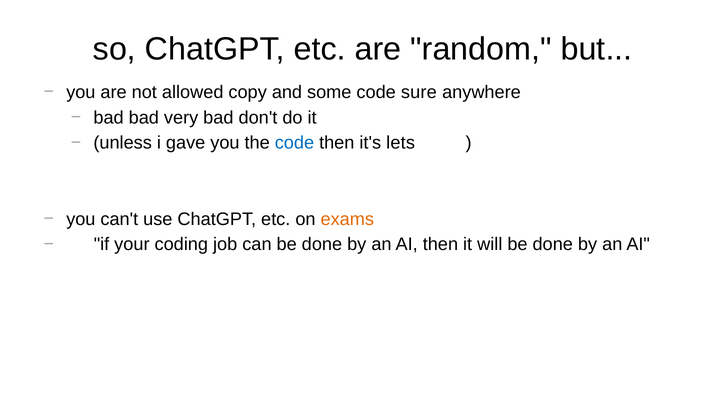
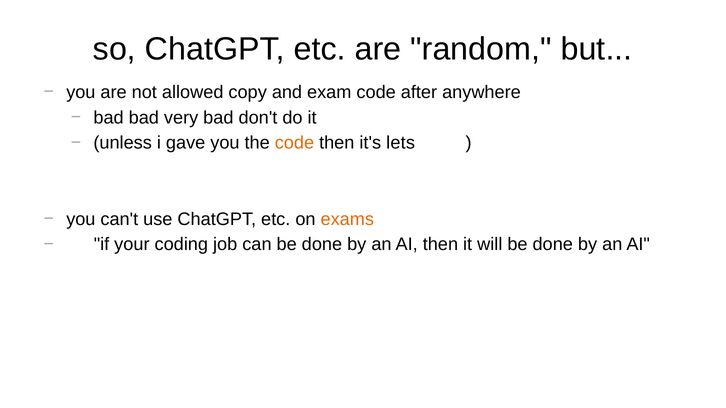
some: some -> exam (329, 92)
sure: sure -> after (419, 92)
code colour: blue -> orange (294, 143)
